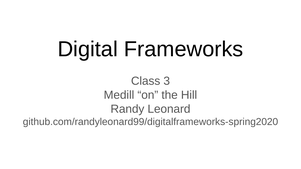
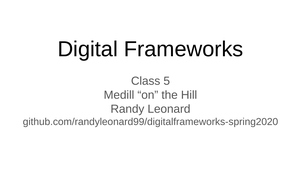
3: 3 -> 5 (167, 81)
